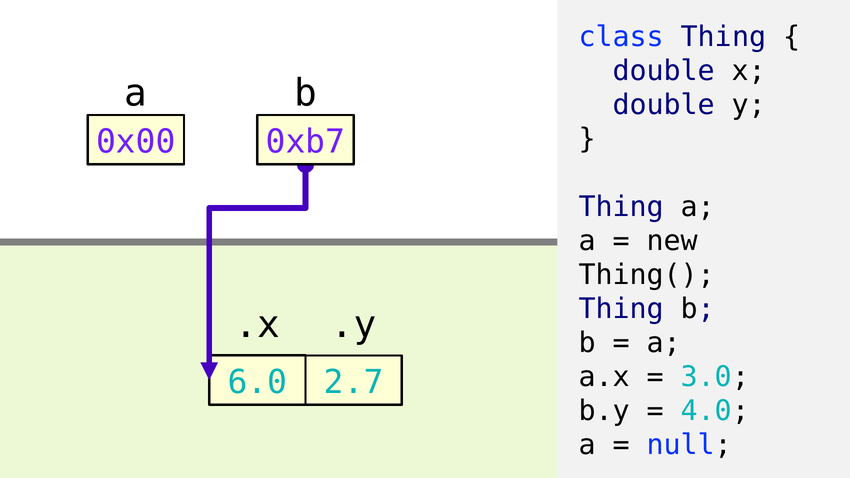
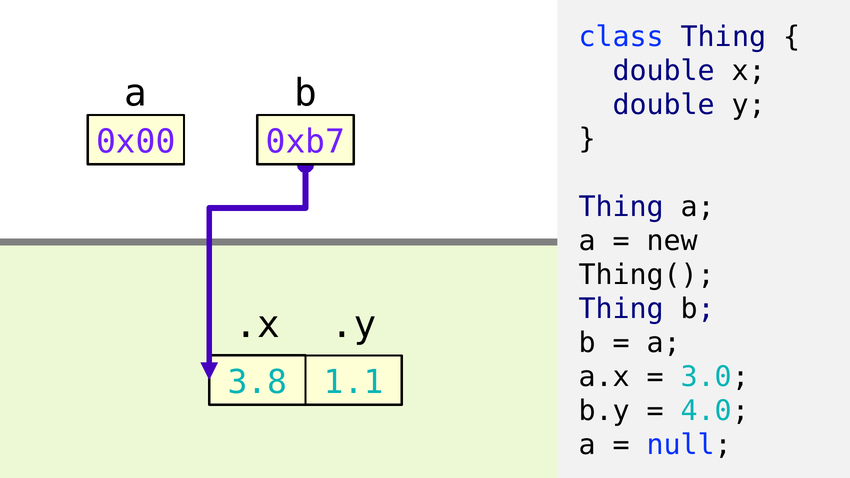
6.0: 6.0 -> 3.8 (257, 382)
2.7: 2.7 -> 1.1 (354, 383)
